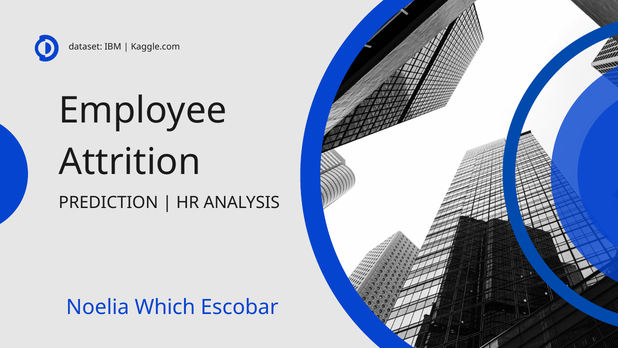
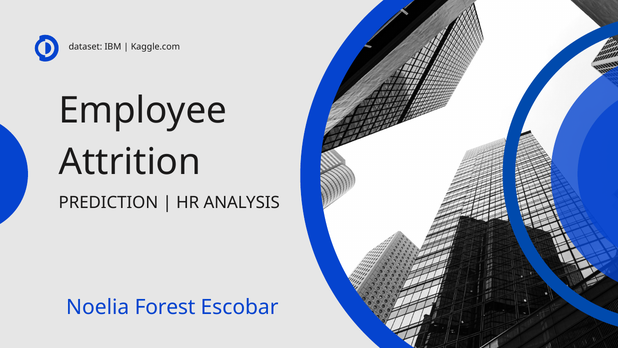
Which: Which -> Forest (165, 307)
